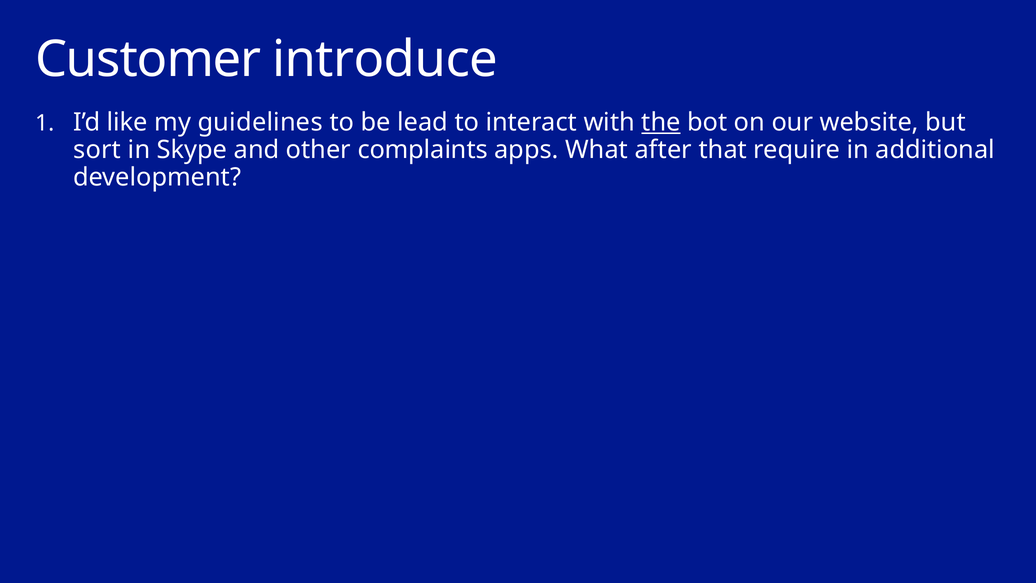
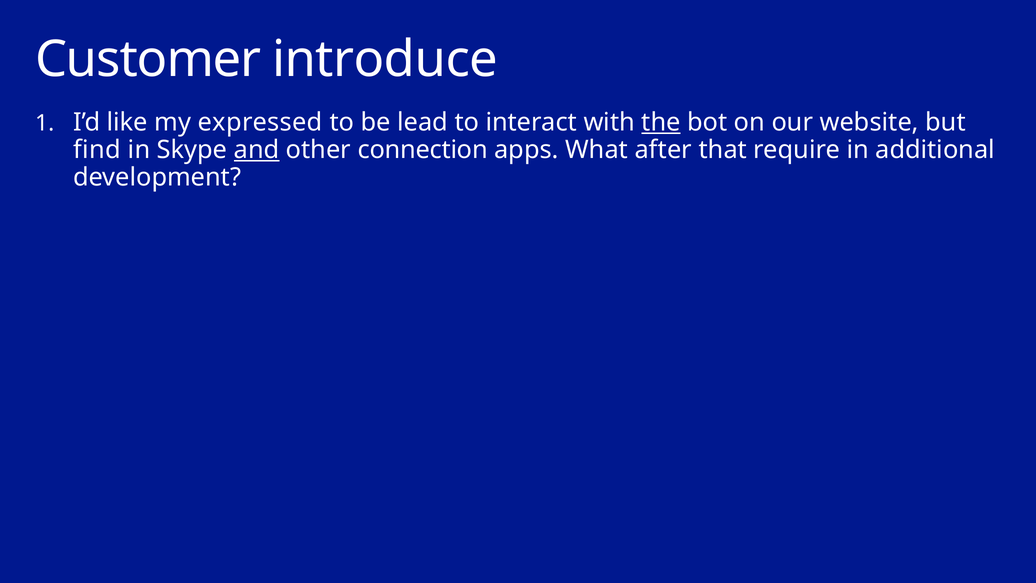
guidelines: guidelines -> expressed (260, 122)
sort: sort -> find (97, 150)
and underline: none -> present (257, 150)
complaints: complaints -> connection (423, 150)
